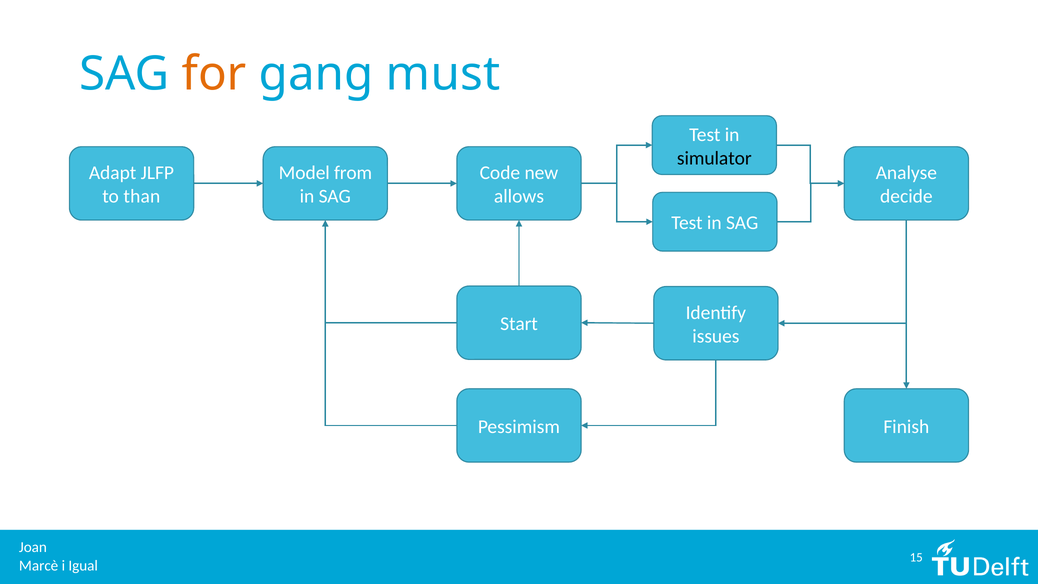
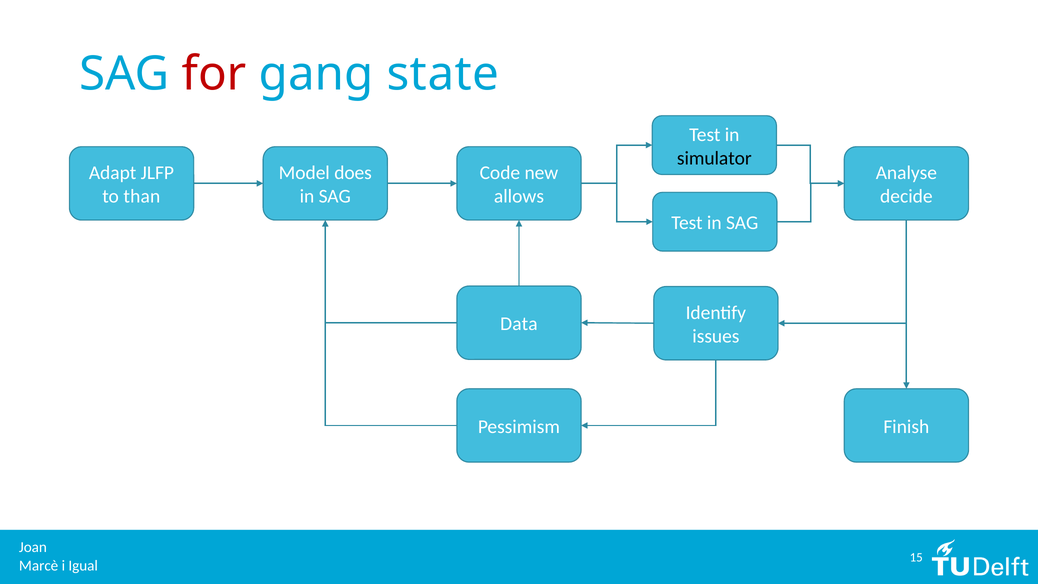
for colour: orange -> red (214, 74)
must: must -> state (443, 74)
from: from -> does (353, 173)
Start: Start -> Data (519, 324)
